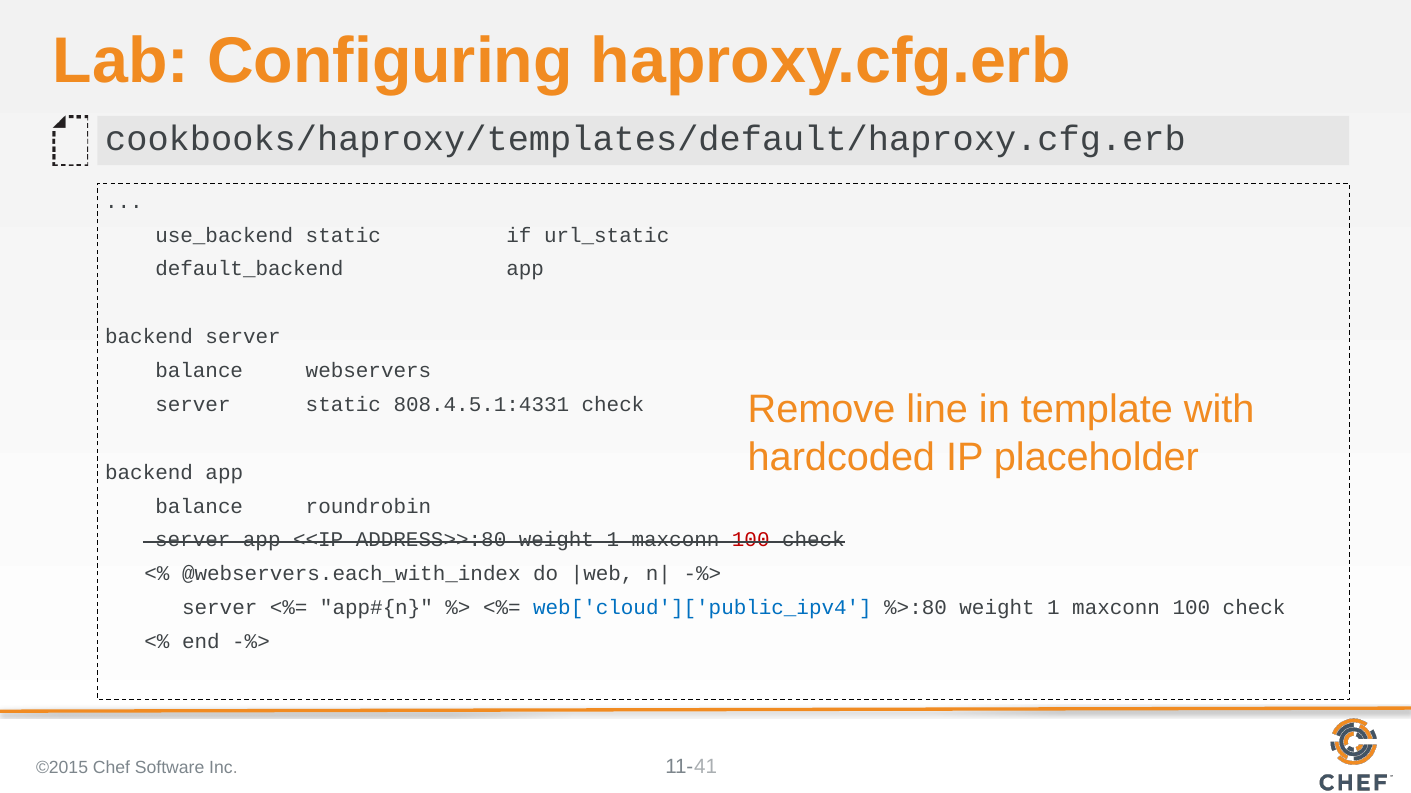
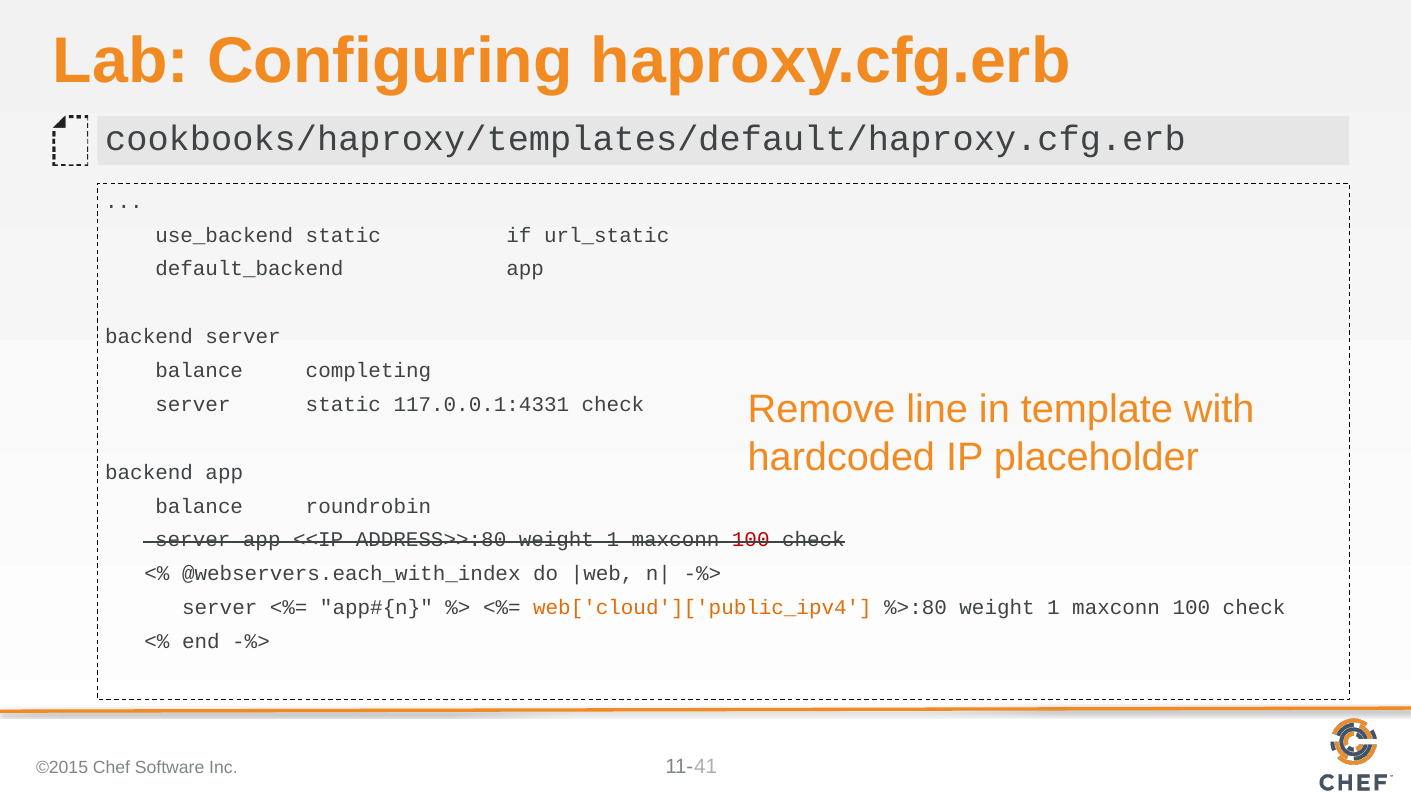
webservers: webservers -> completing (368, 371)
808.4.5.1:4331: 808.4.5.1:4331 -> 117.0.0.1:4331 (481, 405)
web['cloud']['public_ipv4 colour: blue -> orange (702, 608)
